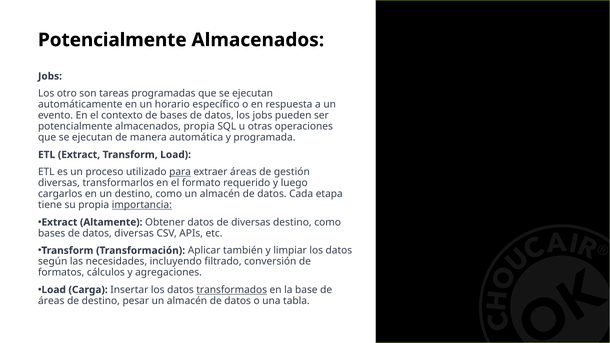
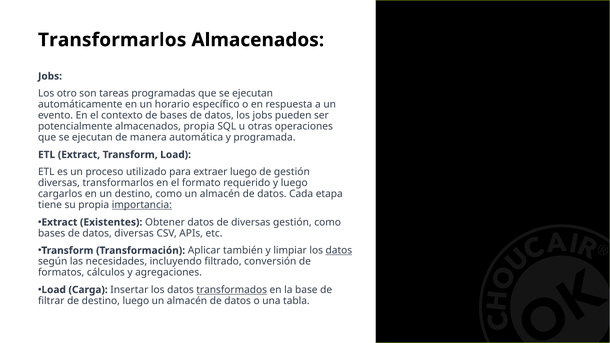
Potencialmente: Potencialmente -> Transformarlos (112, 40)
para underline: present -> none (180, 172)
extraer áreas: áreas -> luego (243, 172)
Altamente: Altamente -> Existentes (111, 222)
diversas destino: destino -> gestión (292, 222)
datos underline: none -> present (339, 251)
áreas: áreas -> filtrar (51, 301)
destino pesar: pesar -> luego (136, 301)
